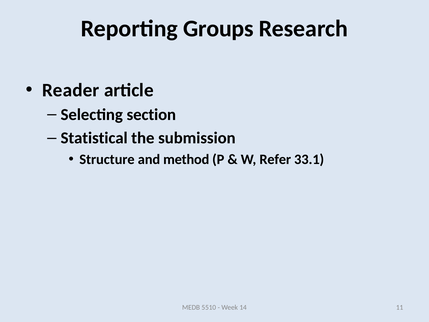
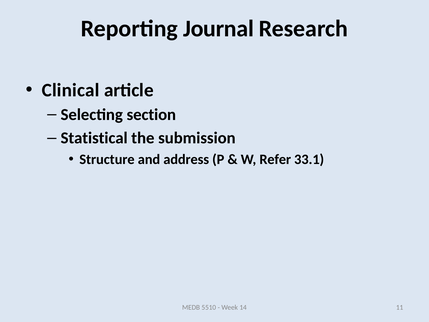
Groups: Groups -> Journal (218, 28)
Reader: Reader -> Clinical (71, 90)
method: method -> address (186, 159)
